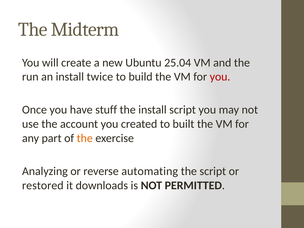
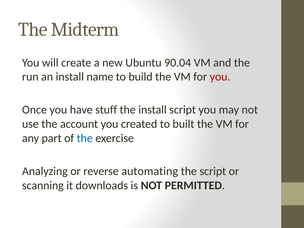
25.04: 25.04 -> 90.04 (178, 63)
twice: twice -> name (100, 77)
the colour: orange -> blue (85, 138)
restored: restored -> scanning (43, 185)
